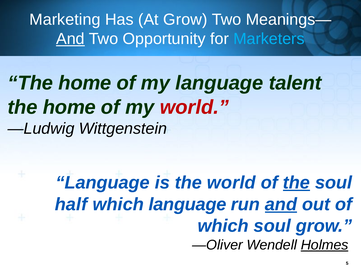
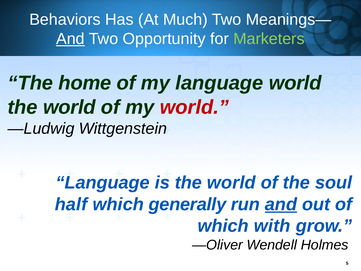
Marketing: Marketing -> Behaviors (65, 19)
At Grow: Grow -> Much (185, 19)
Marketers colour: light blue -> light green (269, 39)
language talent: talent -> world (295, 83)
home: home -> world (69, 107)
the underline: present -> none (296, 182)
which language: language -> generally (187, 204)
which soul: soul -> with (272, 226)
Holmes underline: present -> none (325, 245)
